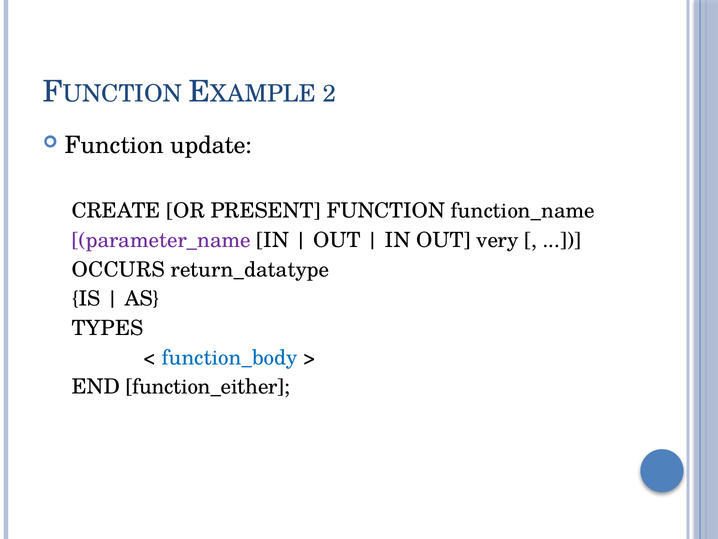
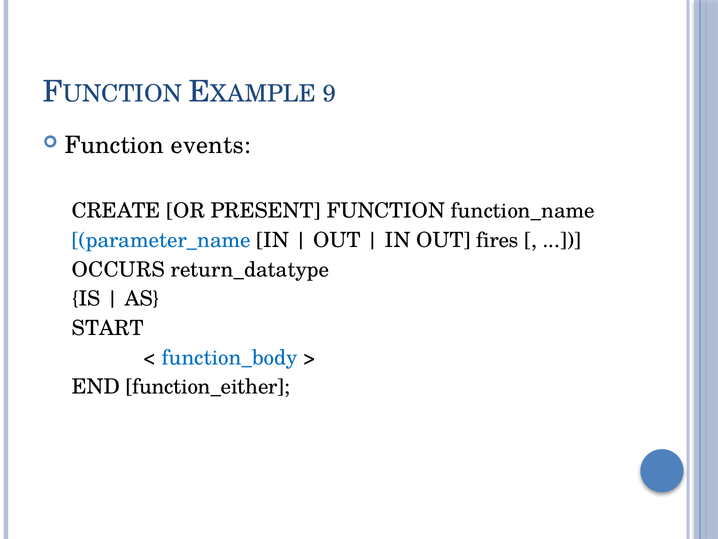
2: 2 -> 9 (330, 94)
update: update -> events (211, 145)
parameter_name colour: purple -> blue (161, 240)
very: very -> fires (497, 240)
TYPES: TYPES -> START (108, 328)
